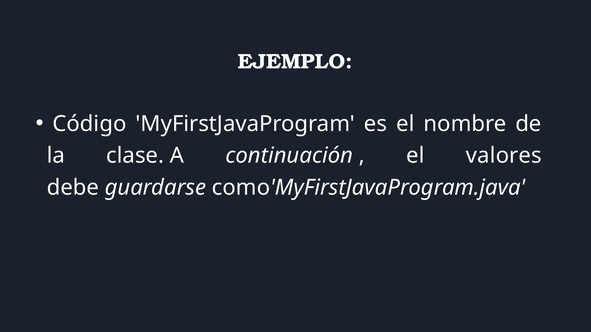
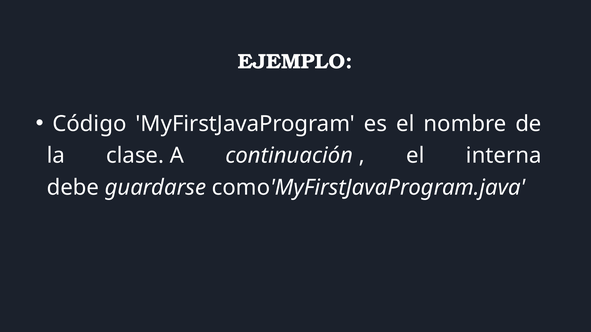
valores: valores -> interna (504, 156)
